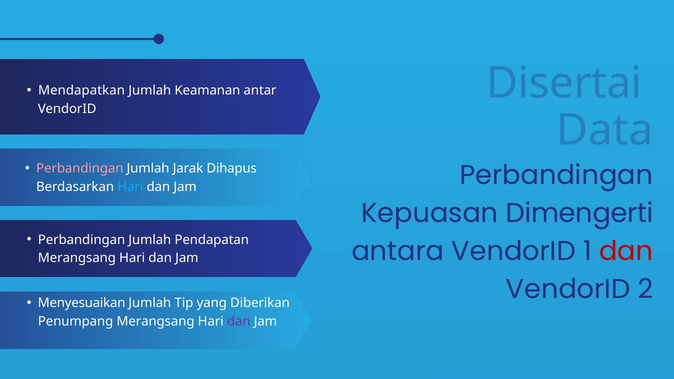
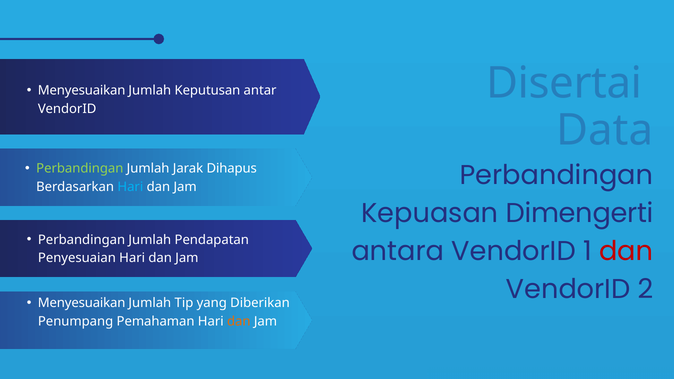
Mendapatkan: Mendapatkan -> Menyesuaikan (82, 90)
Keamanan: Keamanan -> Keputusan (207, 90)
Perbandingan colour: pink -> light green (80, 169)
Merangsang: Merangsang -> Penyesuaian (77, 258)
Penumpang Merangsang: Merangsang -> Pemahaman (156, 322)
dan colour: purple -> orange (239, 322)
